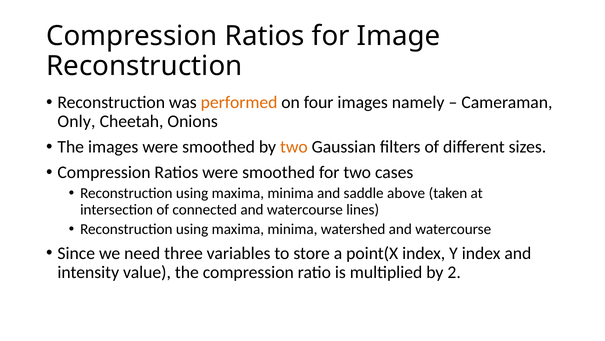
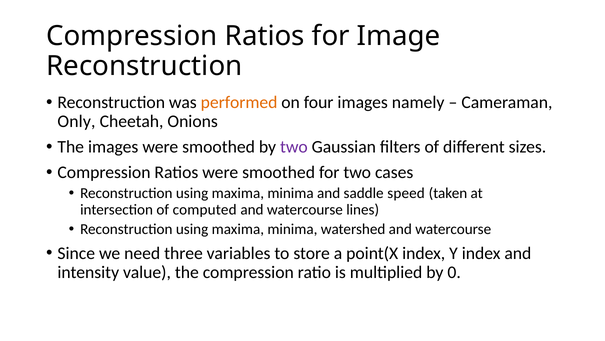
two colour: orange -> purple (294, 147)
above: above -> speed (406, 193)
connected: connected -> computed (205, 209)
2: 2 -> 0 (454, 272)
